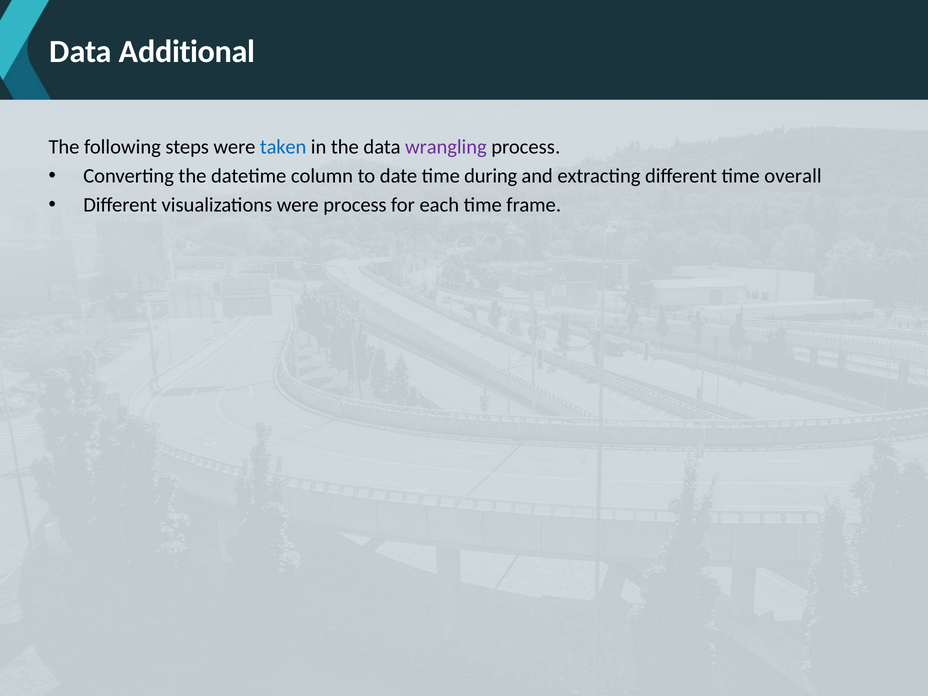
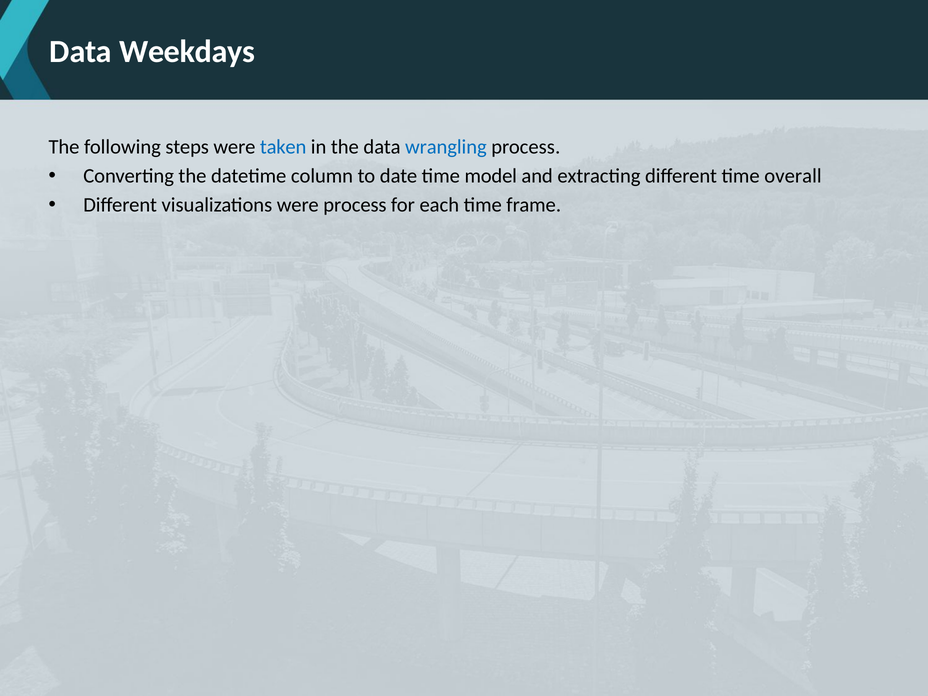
Additional: Additional -> Weekdays (187, 52)
wrangling colour: purple -> blue (446, 147)
during: during -> model (491, 176)
